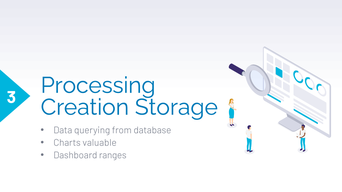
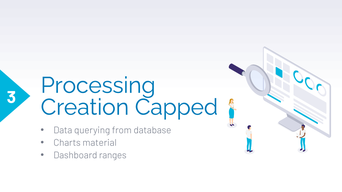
Storage: Storage -> Capped (176, 107)
valuable: valuable -> material (100, 143)
